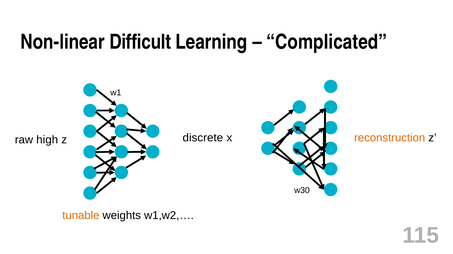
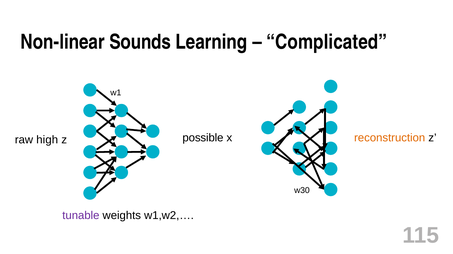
Difficult: Difficult -> Sounds (140, 42)
discrete: discrete -> possible (203, 138)
tunable colour: orange -> purple (81, 216)
